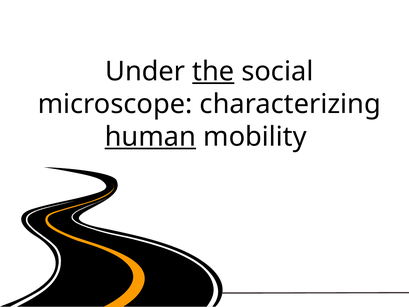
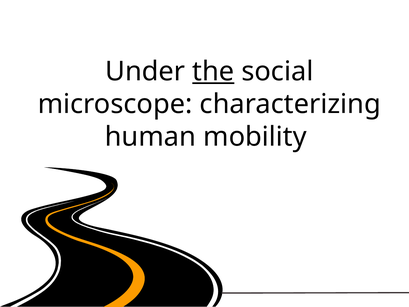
human underline: present -> none (150, 137)
